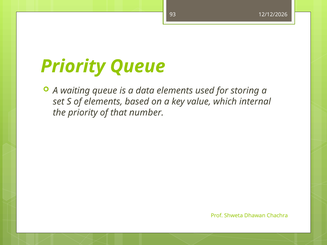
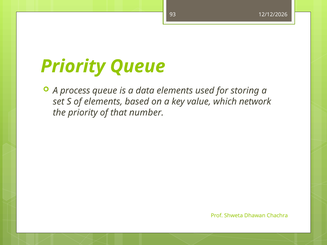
waiting: waiting -> process (75, 91)
internal: internal -> network (255, 102)
